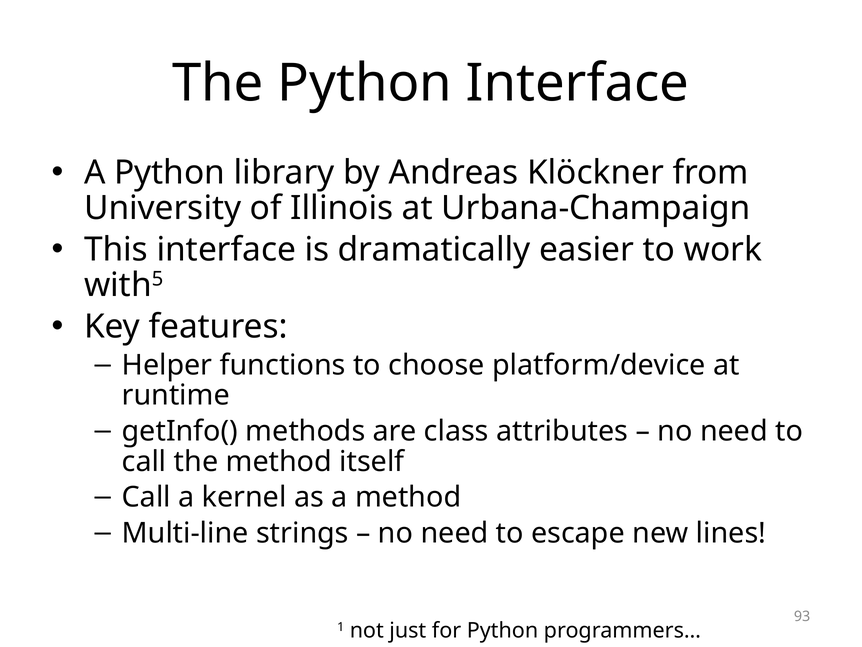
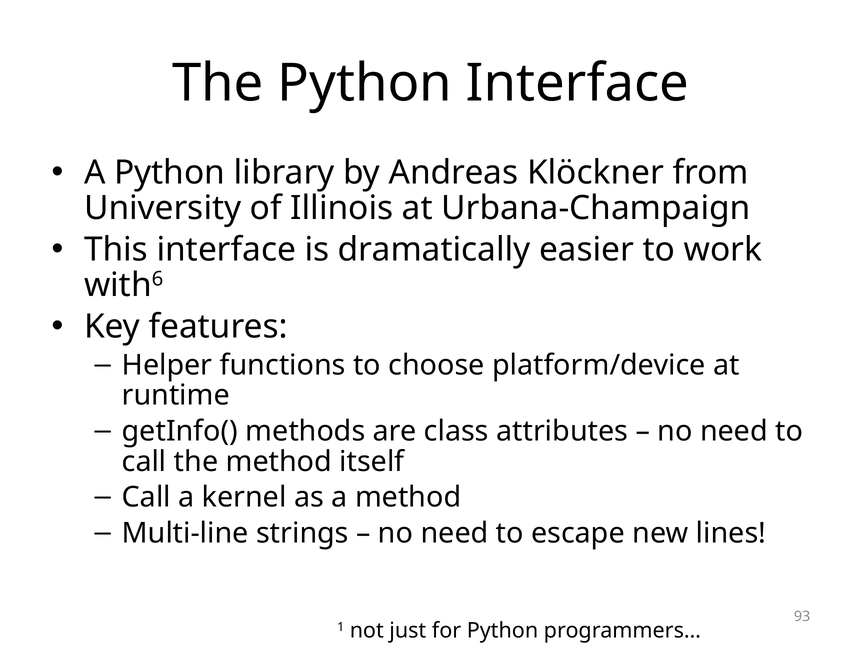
5: 5 -> 6 (158, 279)
